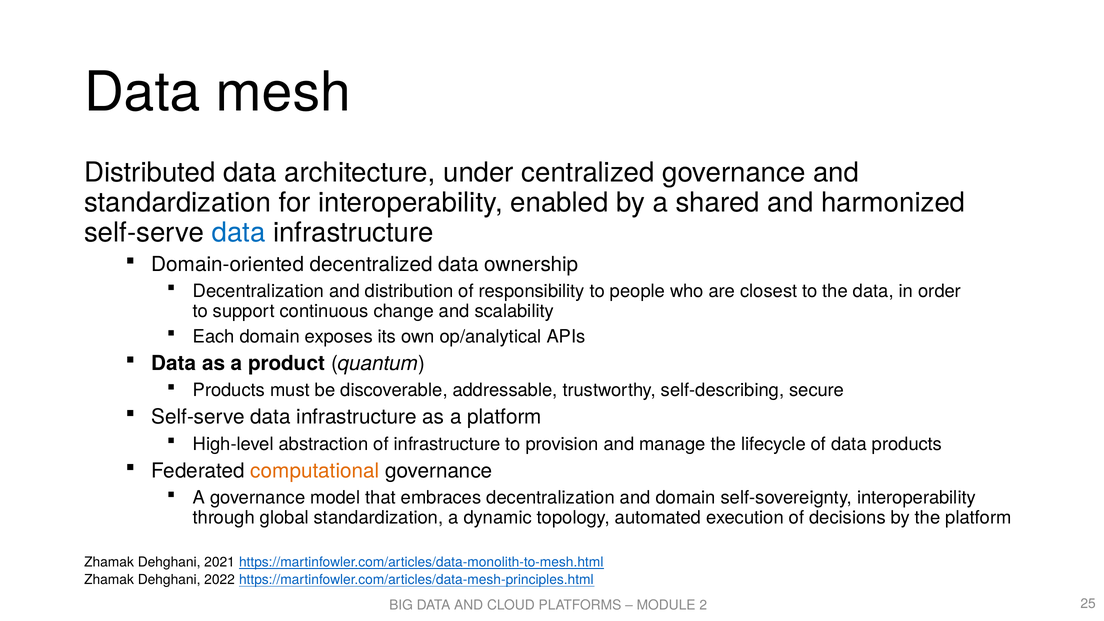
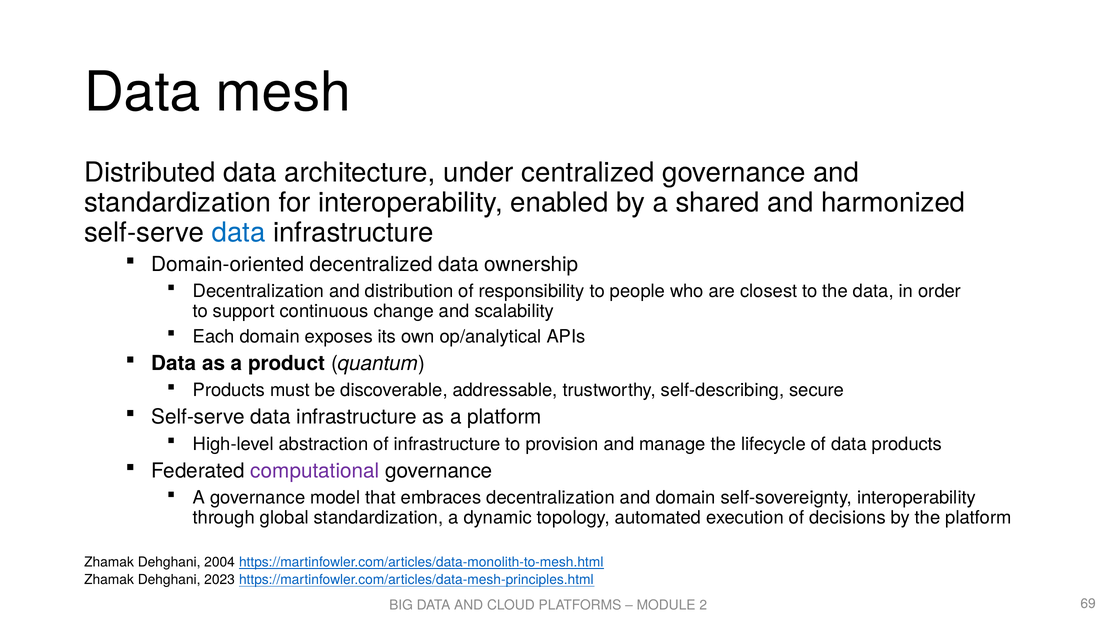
computational colour: orange -> purple (315, 471)
2021: 2021 -> 2004 (220, 562)
2022: 2022 -> 2023 (220, 580)
25: 25 -> 69 (1088, 604)
